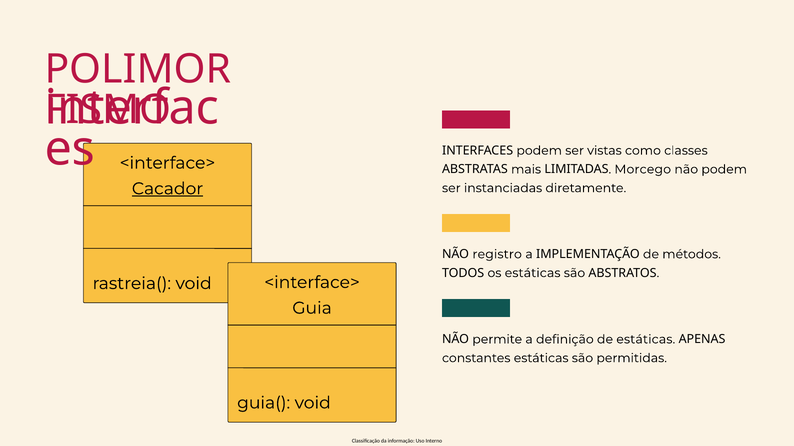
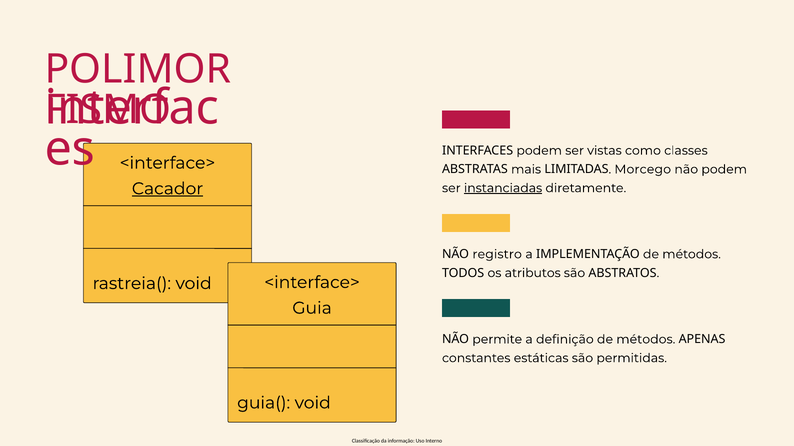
instanciadas underline: none -> present (503, 188)
os estáticas: estáticas -> atributos (533, 273)
definição de estáticas: estáticas -> métodos (646, 340)
